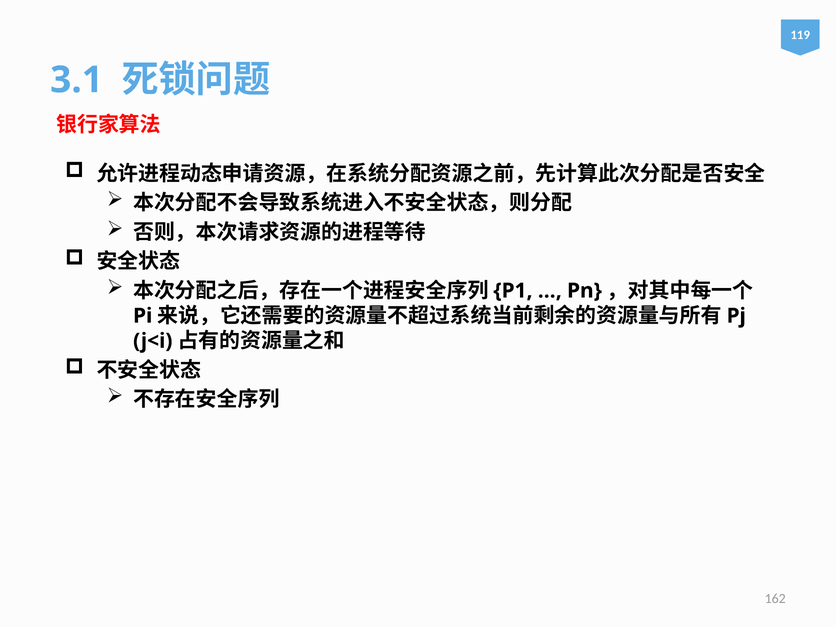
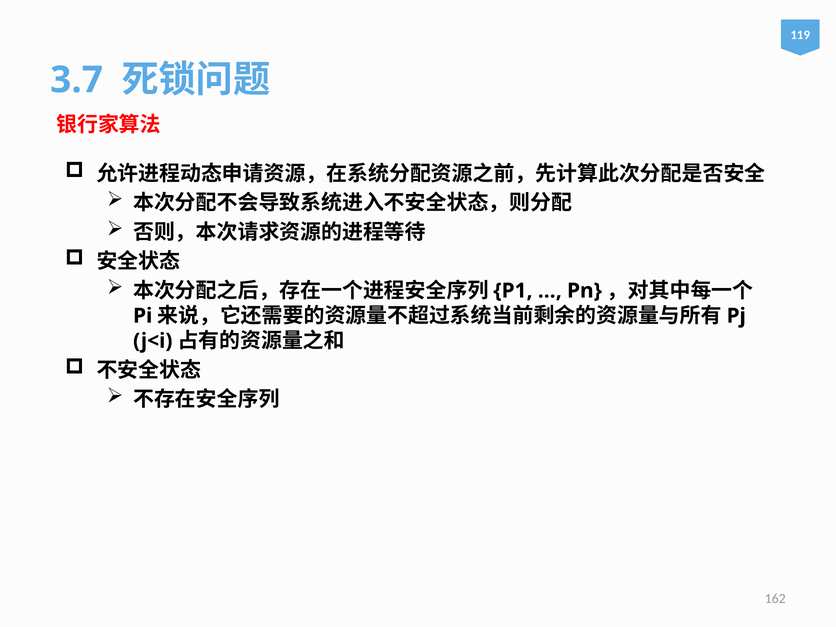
3.1: 3.1 -> 3.7 (77, 80)
